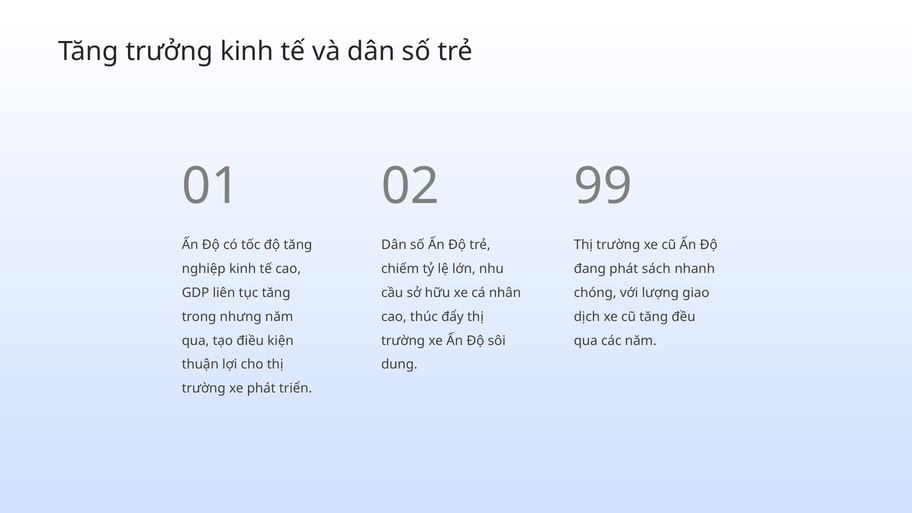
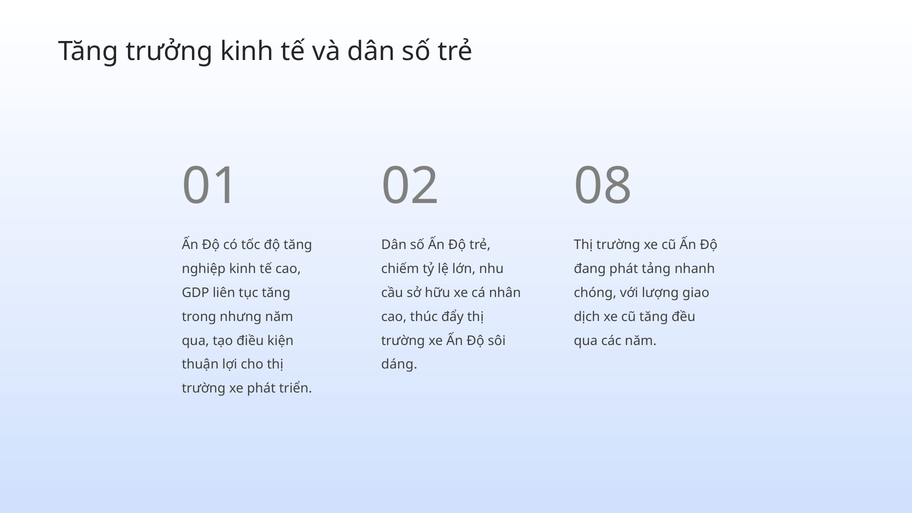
99: 99 -> 08 (603, 186)
sách: sách -> tảng (656, 269)
dung: dung -> dáng (399, 365)
